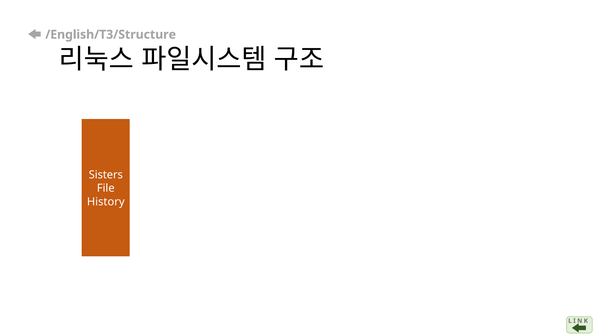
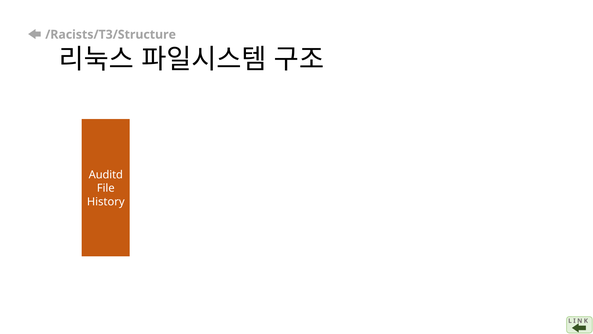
/English/T3/Structure: /English/T3/Structure -> /Racists/T3/Structure (111, 35)
Sisters: Sisters -> Auditd (106, 175)
